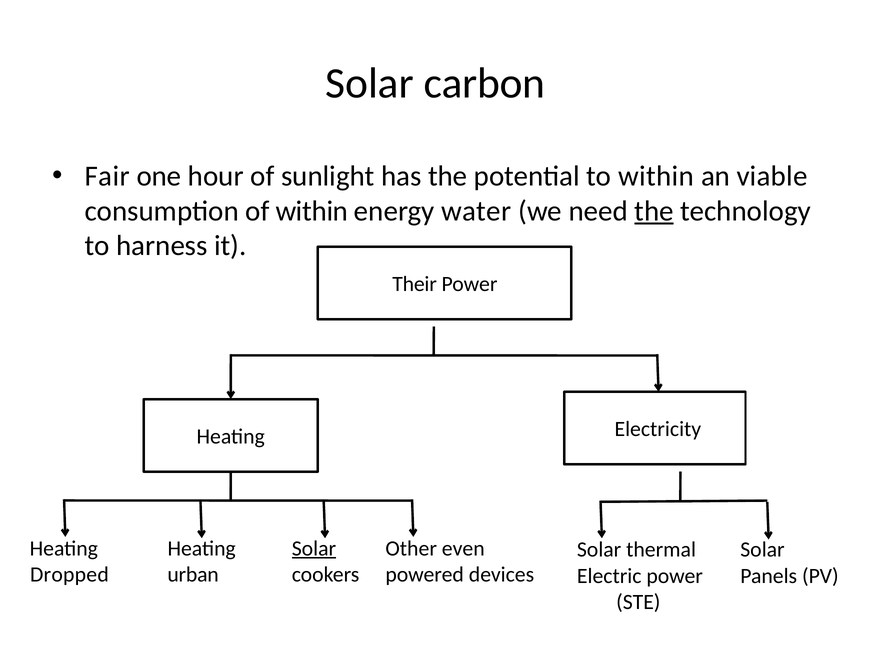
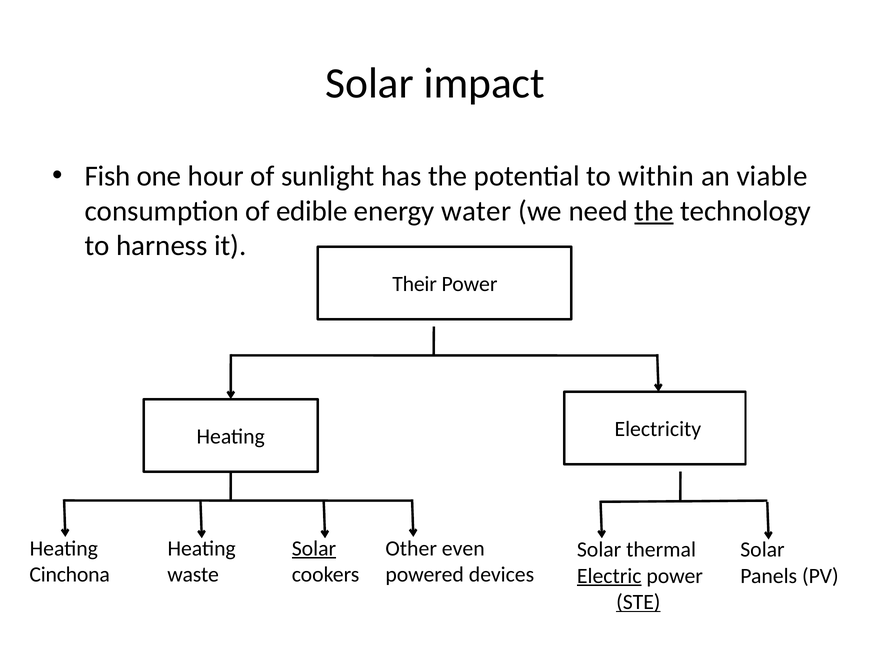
carbon: carbon -> impact (484, 84)
Fair: Fair -> Fish (108, 176)
of within: within -> edible (312, 211)
Dropped: Dropped -> Cinchona (70, 574)
urban: urban -> waste (193, 574)
Electric underline: none -> present (609, 575)
STE underline: none -> present (638, 602)
